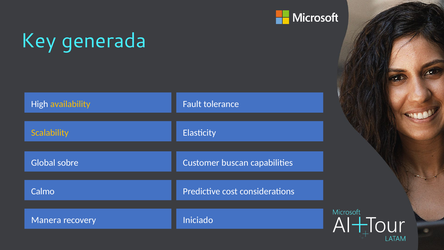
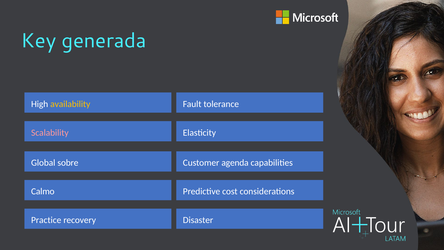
Scalability colour: yellow -> pink (50, 132)
buscan: buscan -> agenda (235, 163)
Manera: Manera -> Practice (46, 220)
Iniciado: Iniciado -> Disaster (198, 220)
